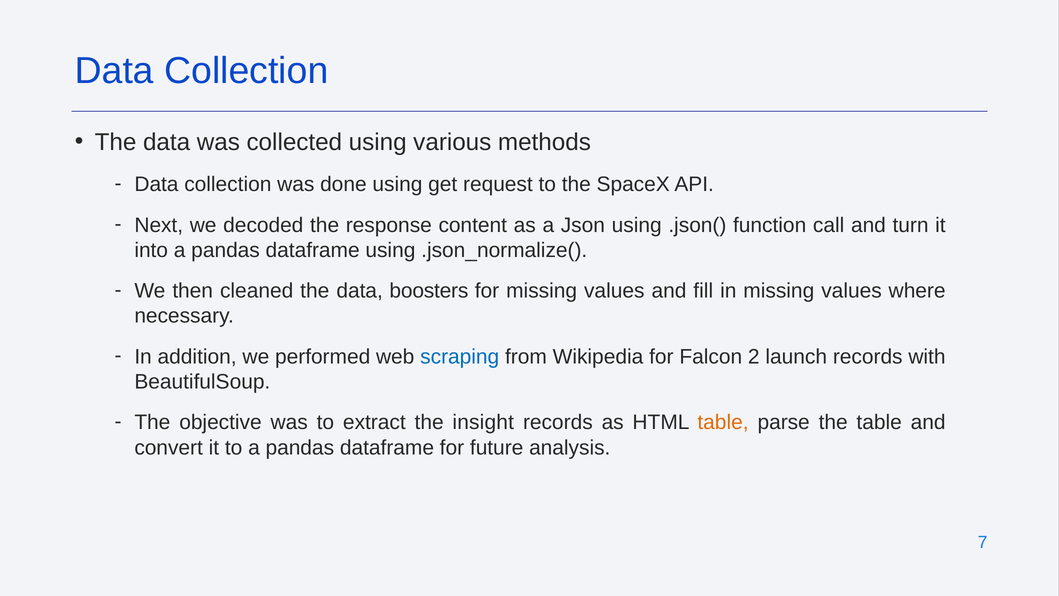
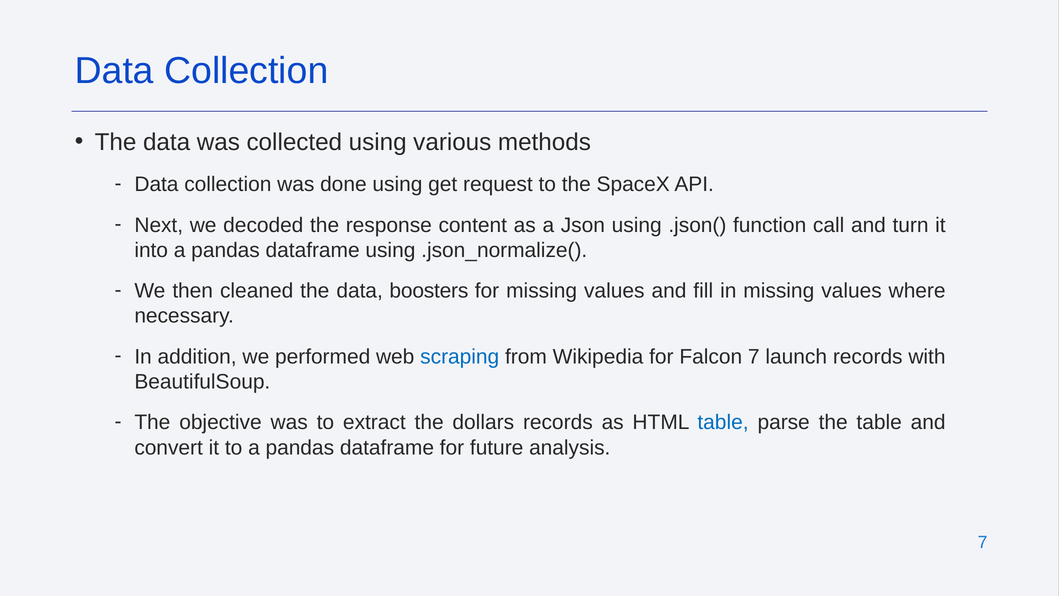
Falcon 2: 2 -> 7 (754, 356)
insight: insight -> dollars (483, 422)
table colour: orange -> blue (723, 422)
